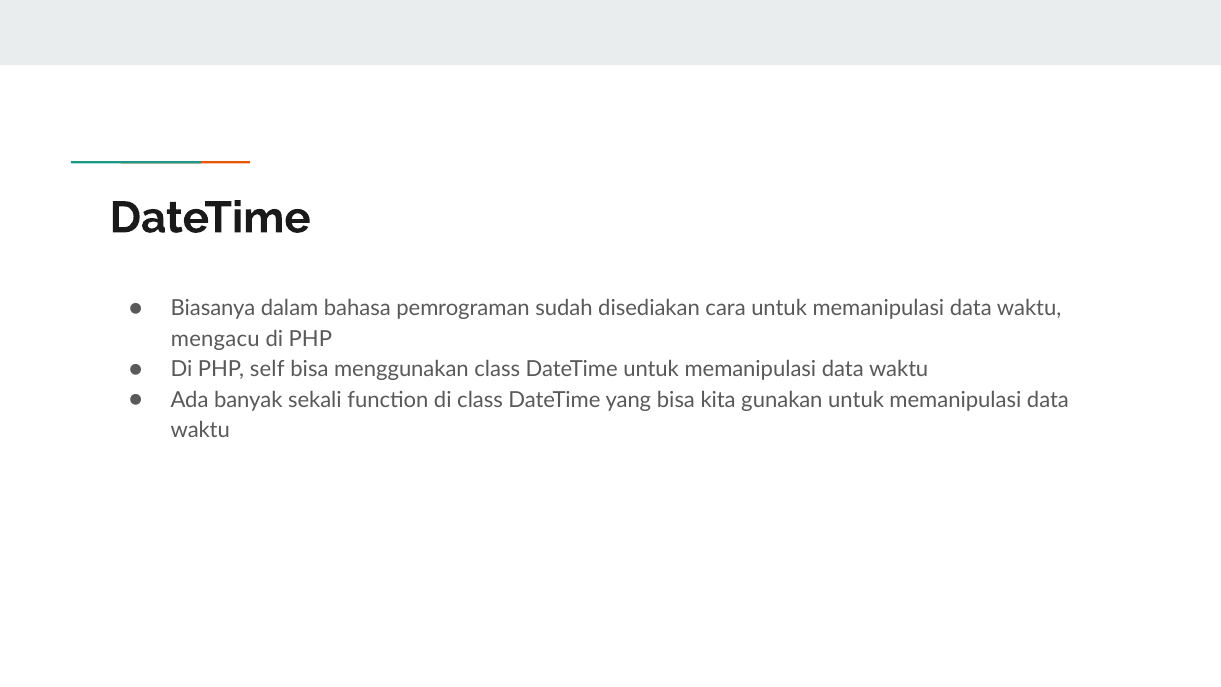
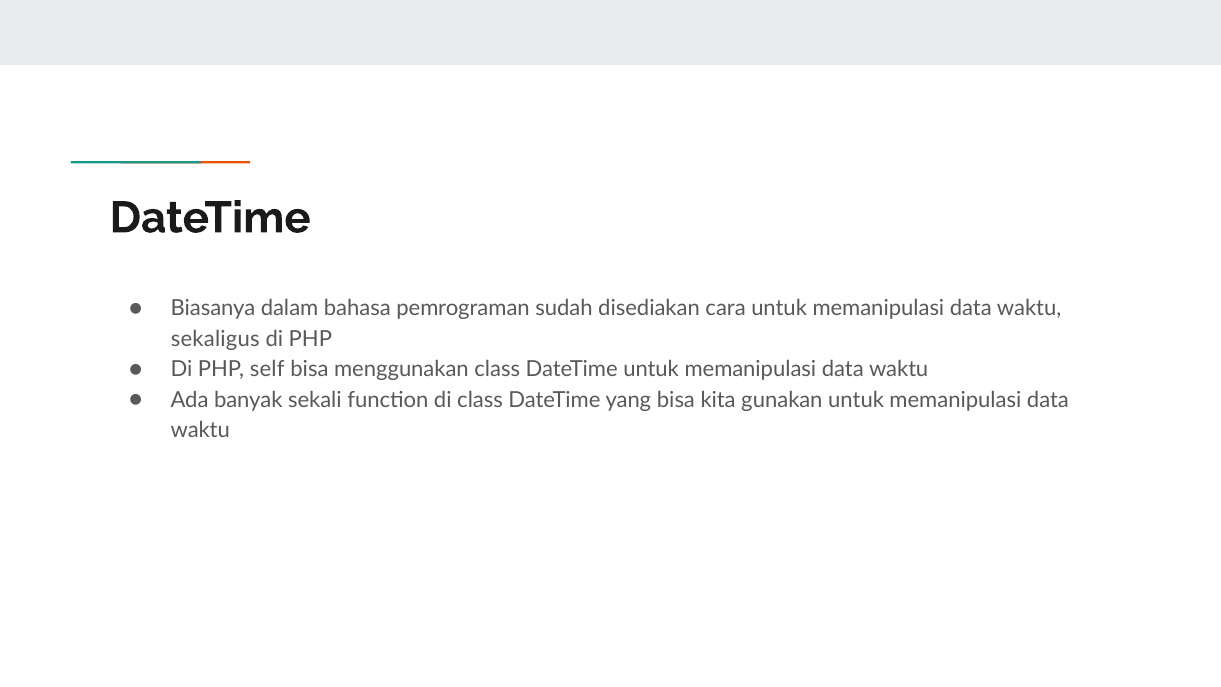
mengacu: mengacu -> sekaligus (215, 339)
